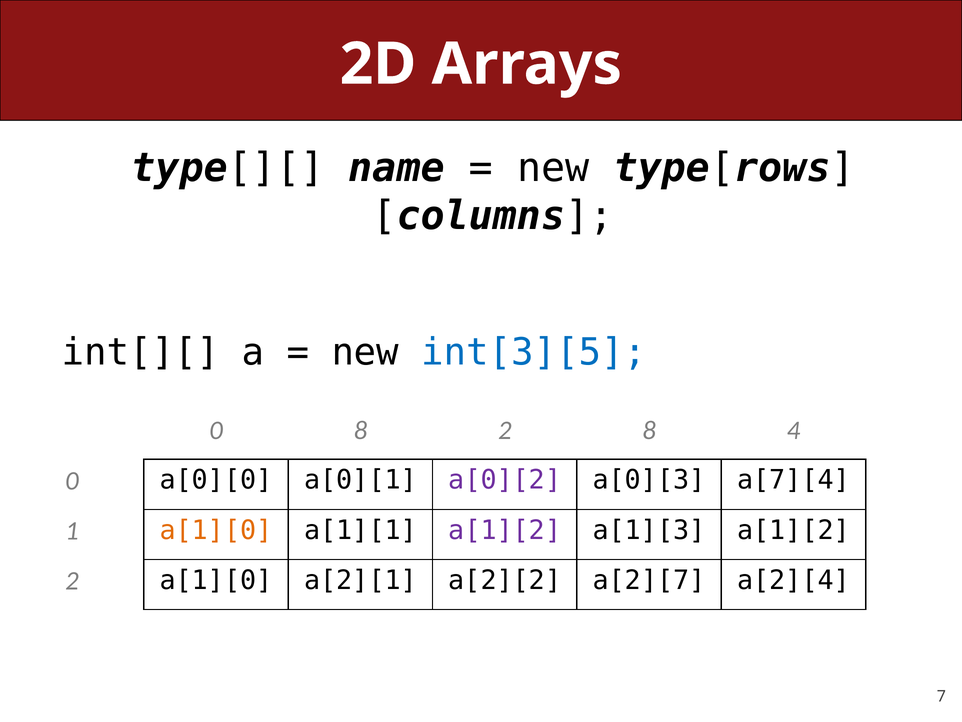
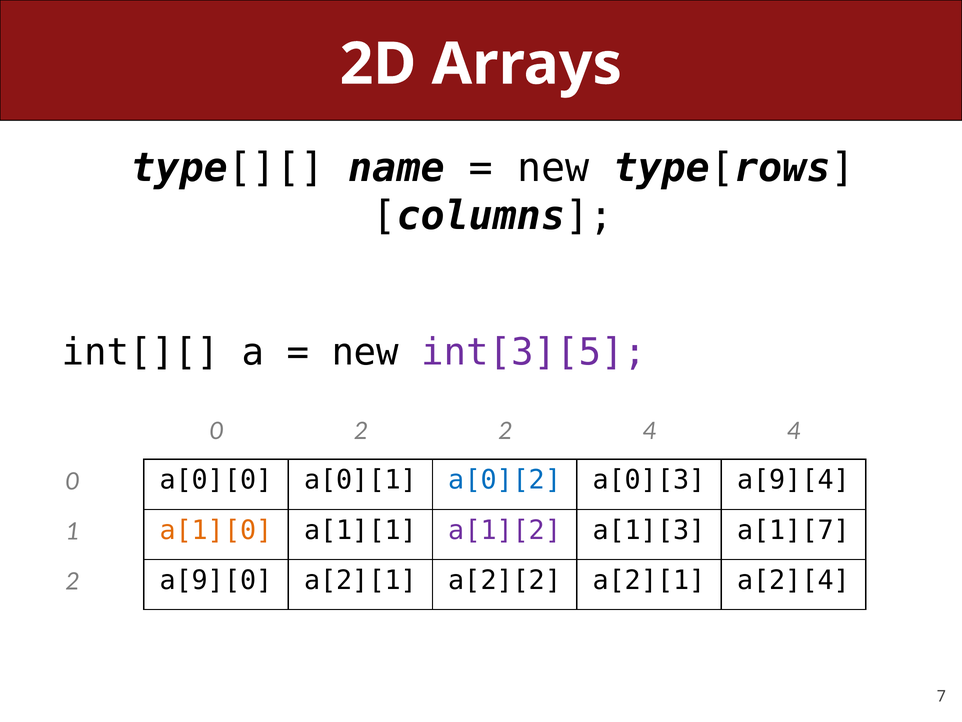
int[3][5 colour: blue -> purple (534, 352)
0 8: 8 -> 2 (360, 430)
2 8: 8 -> 4 (649, 430)
a[0][2 colour: purple -> blue (505, 480)
a[7][4: a[7][4 -> a[9][4 (794, 480)
a[1][3 a[1][2: a[1][2 -> a[1][7 (794, 530)
2 a[1][0: a[1][0 -> a[9][0 (216, 580)
a[2][2 a[2][7: a[2][7 -> a[2][1 (649, 580)
